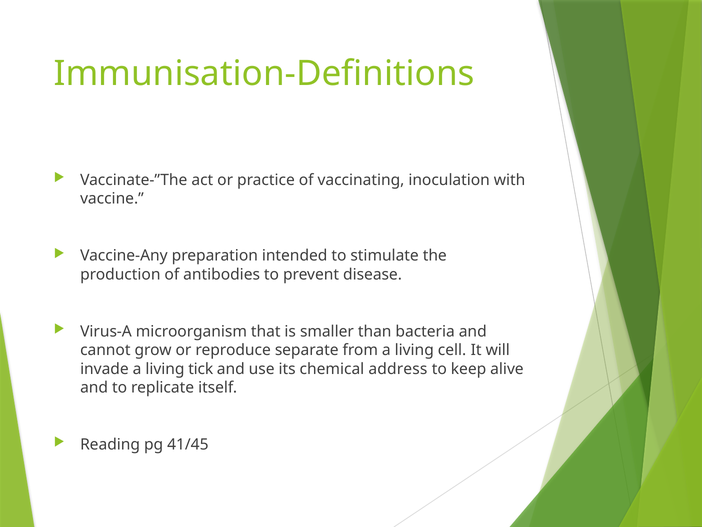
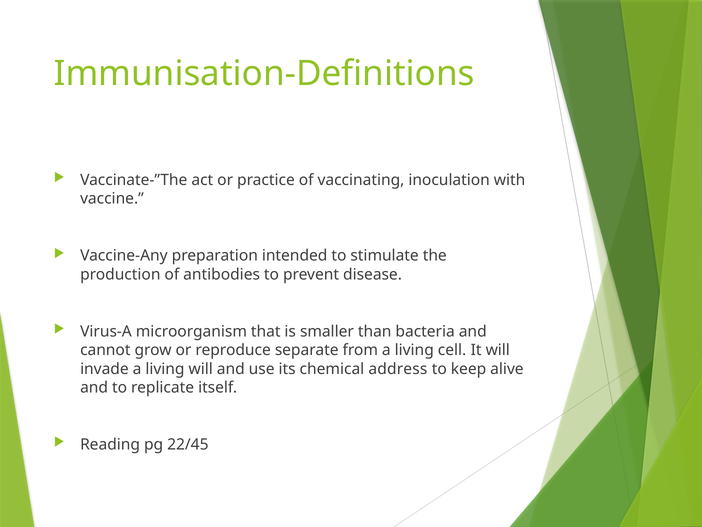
living tick: tick -> will (201, 369)
41/45: 41/45 -> 22/45 (188, 444)
